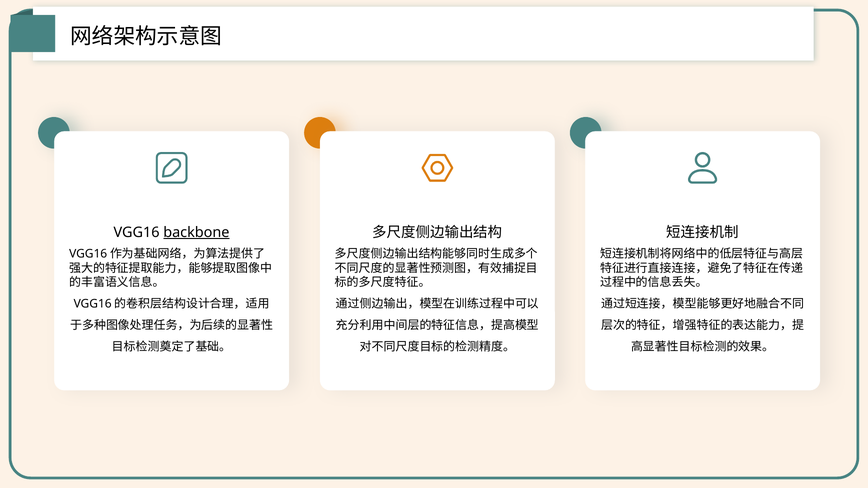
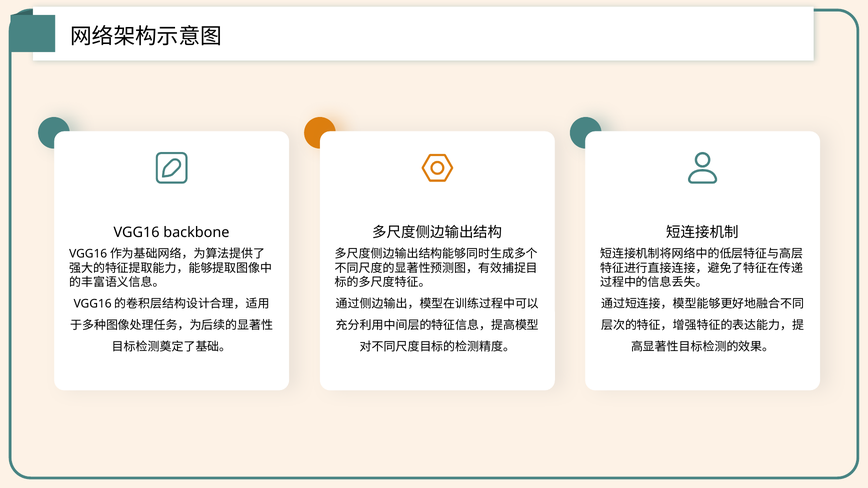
backbone underline: present -> none (196, 233)
